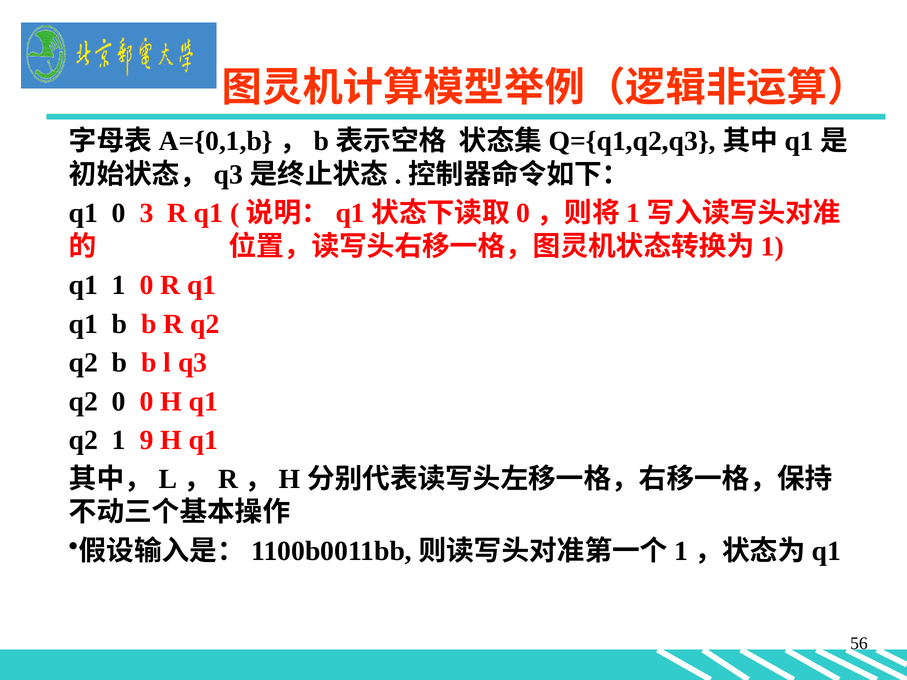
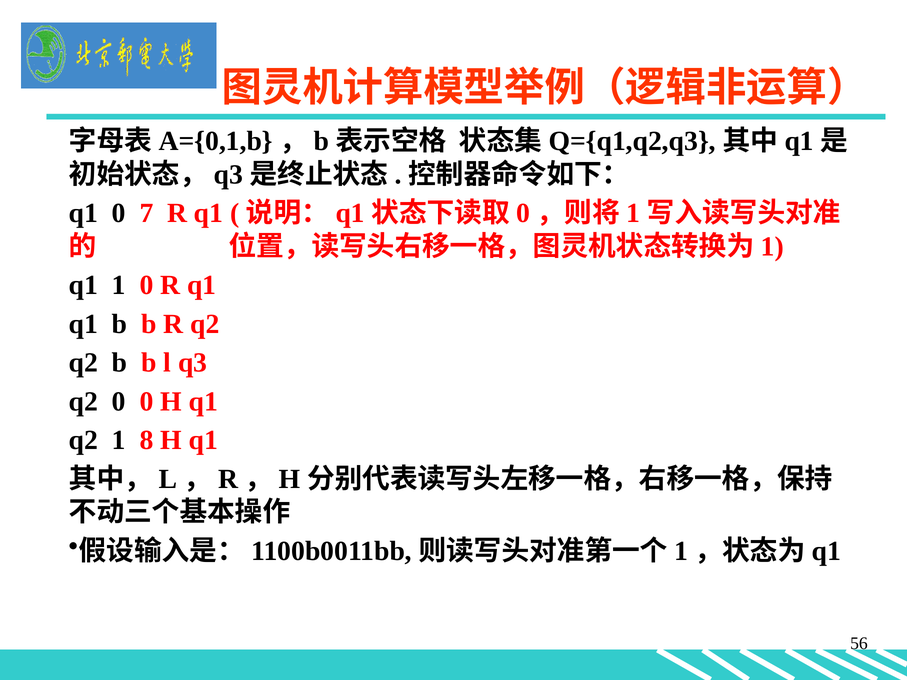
3: 3 -> 7 (147, 213)
9: 9 -> 8 (147, 440)
